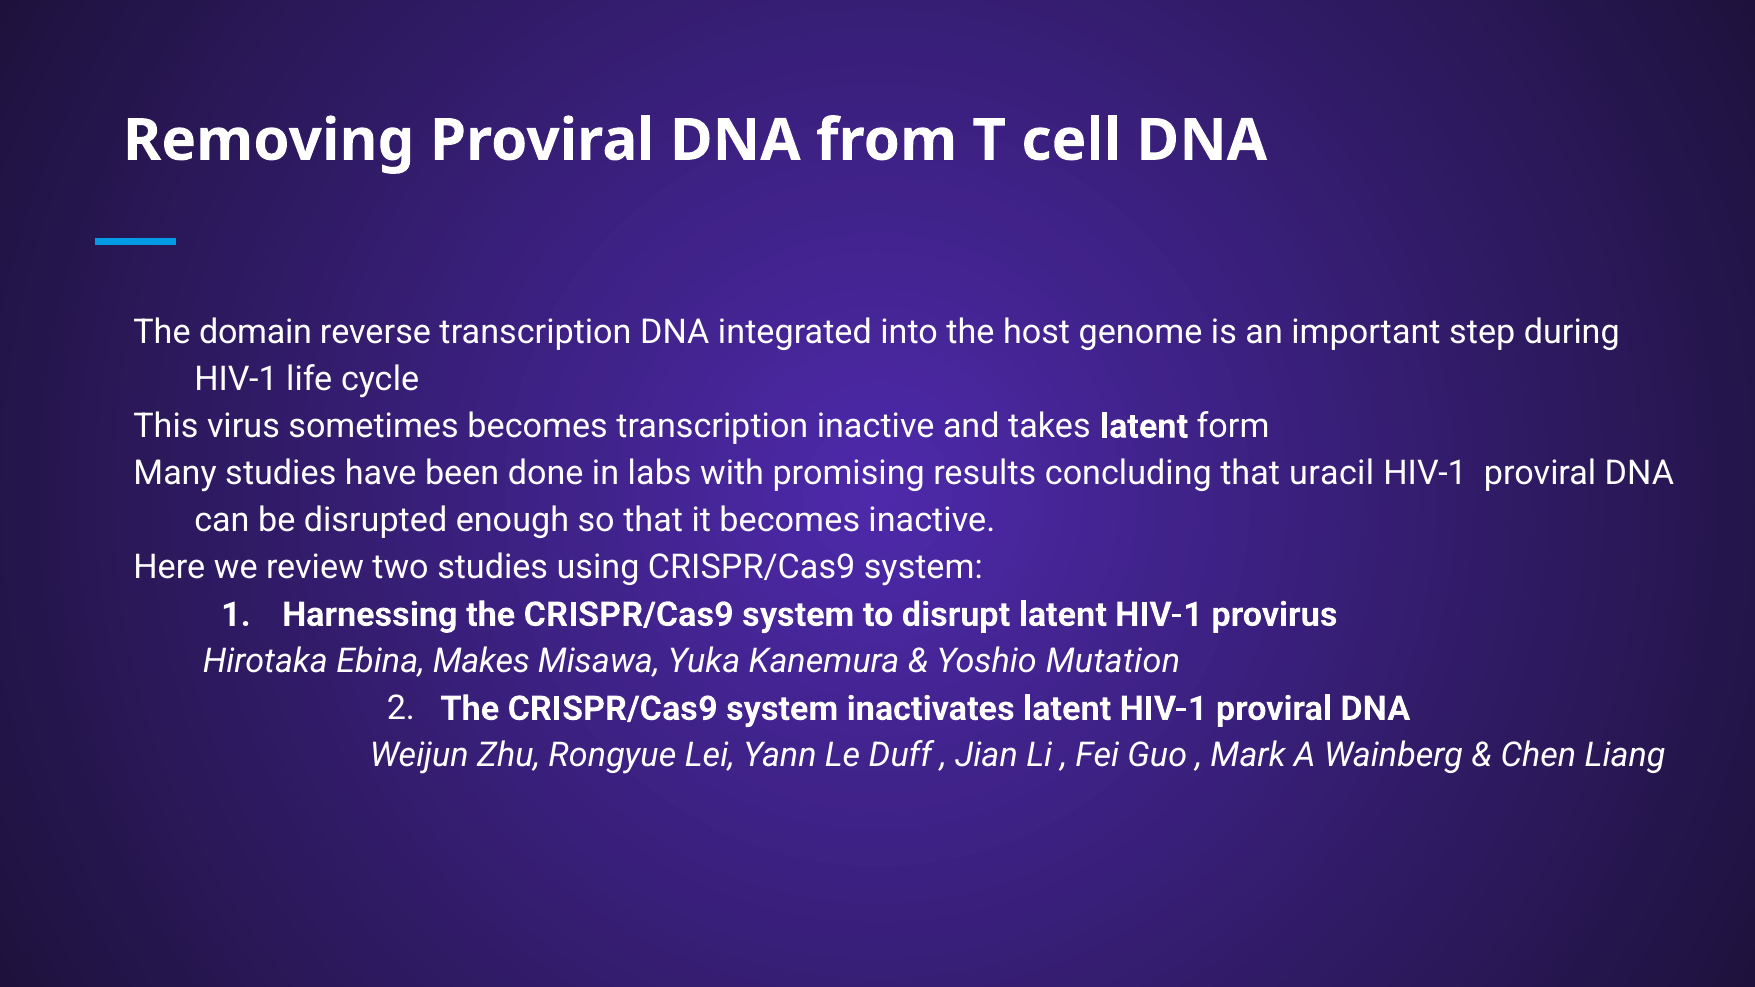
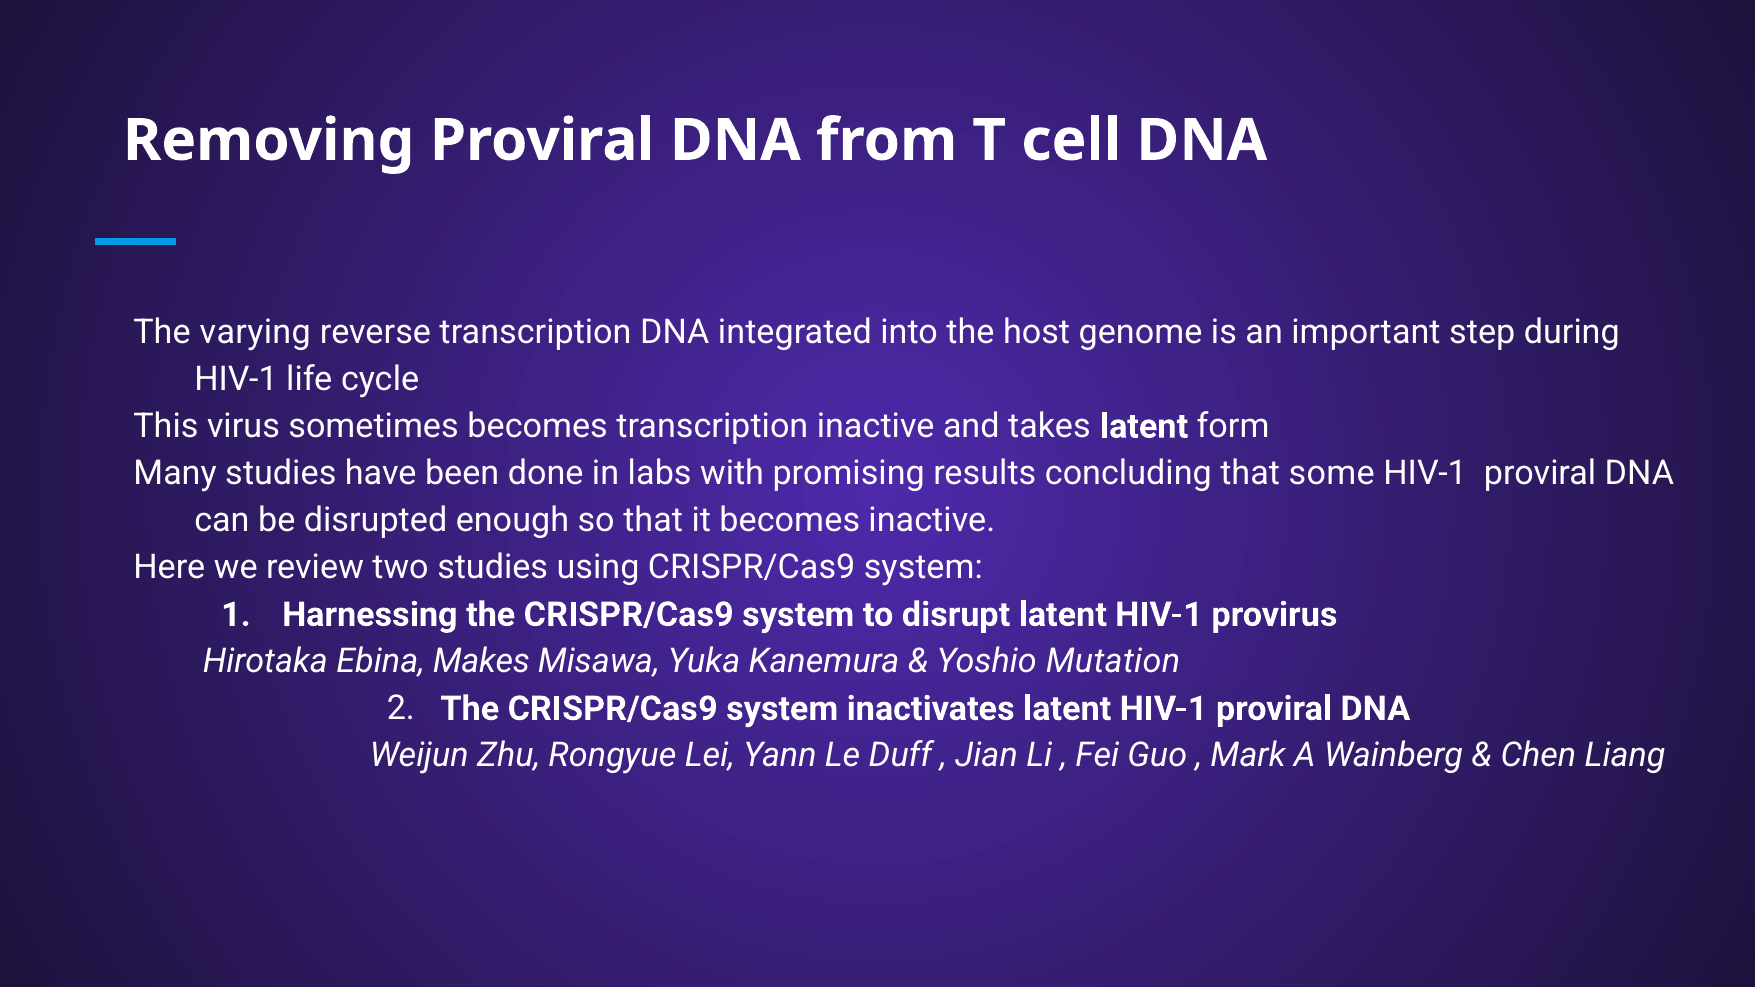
domain: domain -> varying (255, 332)
uracil: uracil -> some (1332, 474)
